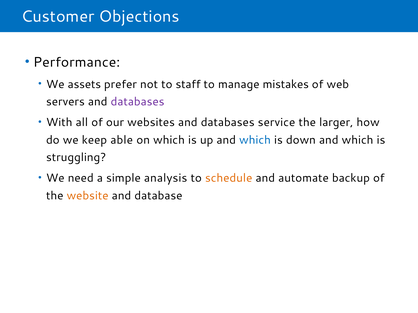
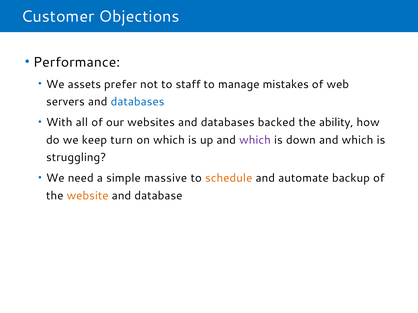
databases colour: purple -> blue (138, 102)
service: service -> backed (277, 123)
larger: larger -> ability (336, 123)
able: able -> turn (122, 140)
which colour: blue -> purple (255, 140)
analysis: analysis -> massive (166, 178)
